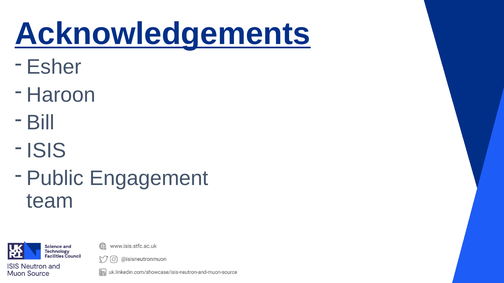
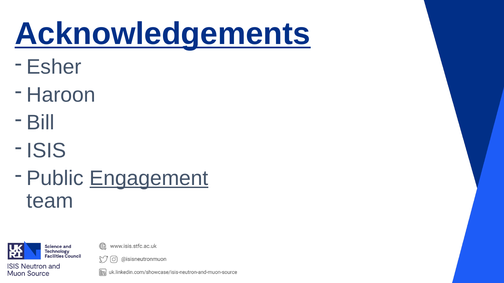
Engagement underline: none -> present (149, 179)
